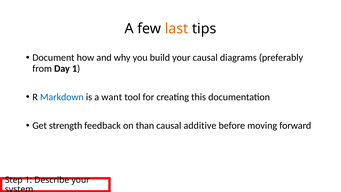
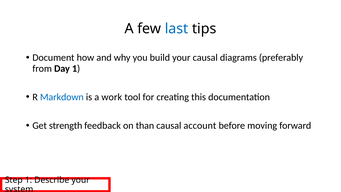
last colour: orange -> blue (177, 29)
want: want -> work (112, 97)
additive: additive -> account (200, 126)
